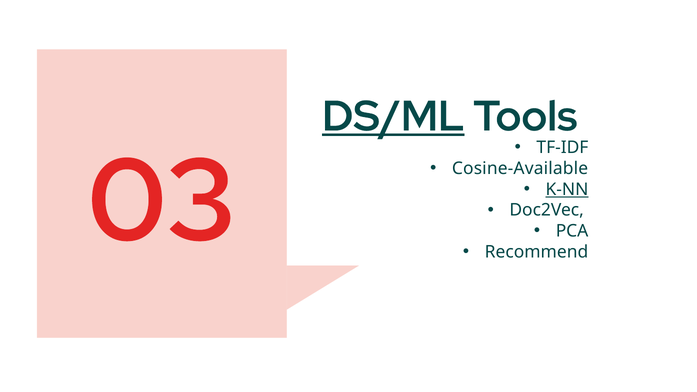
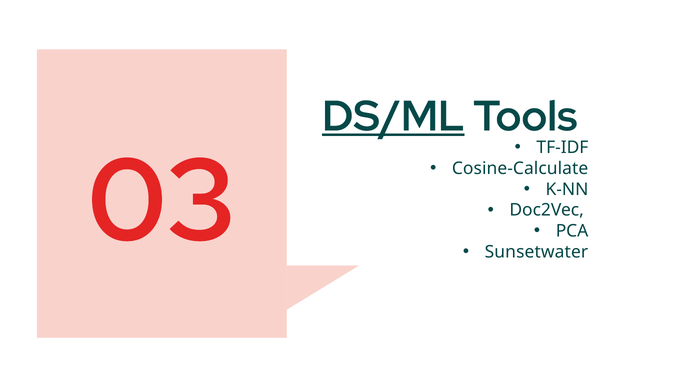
Cosine-Available: Cosine-Available -> Cosine-Calculate (520, 168)
K-NN underline: present -> none (567, 189)
Recommend: Recommend -> Sunsetwater (536, 252)
